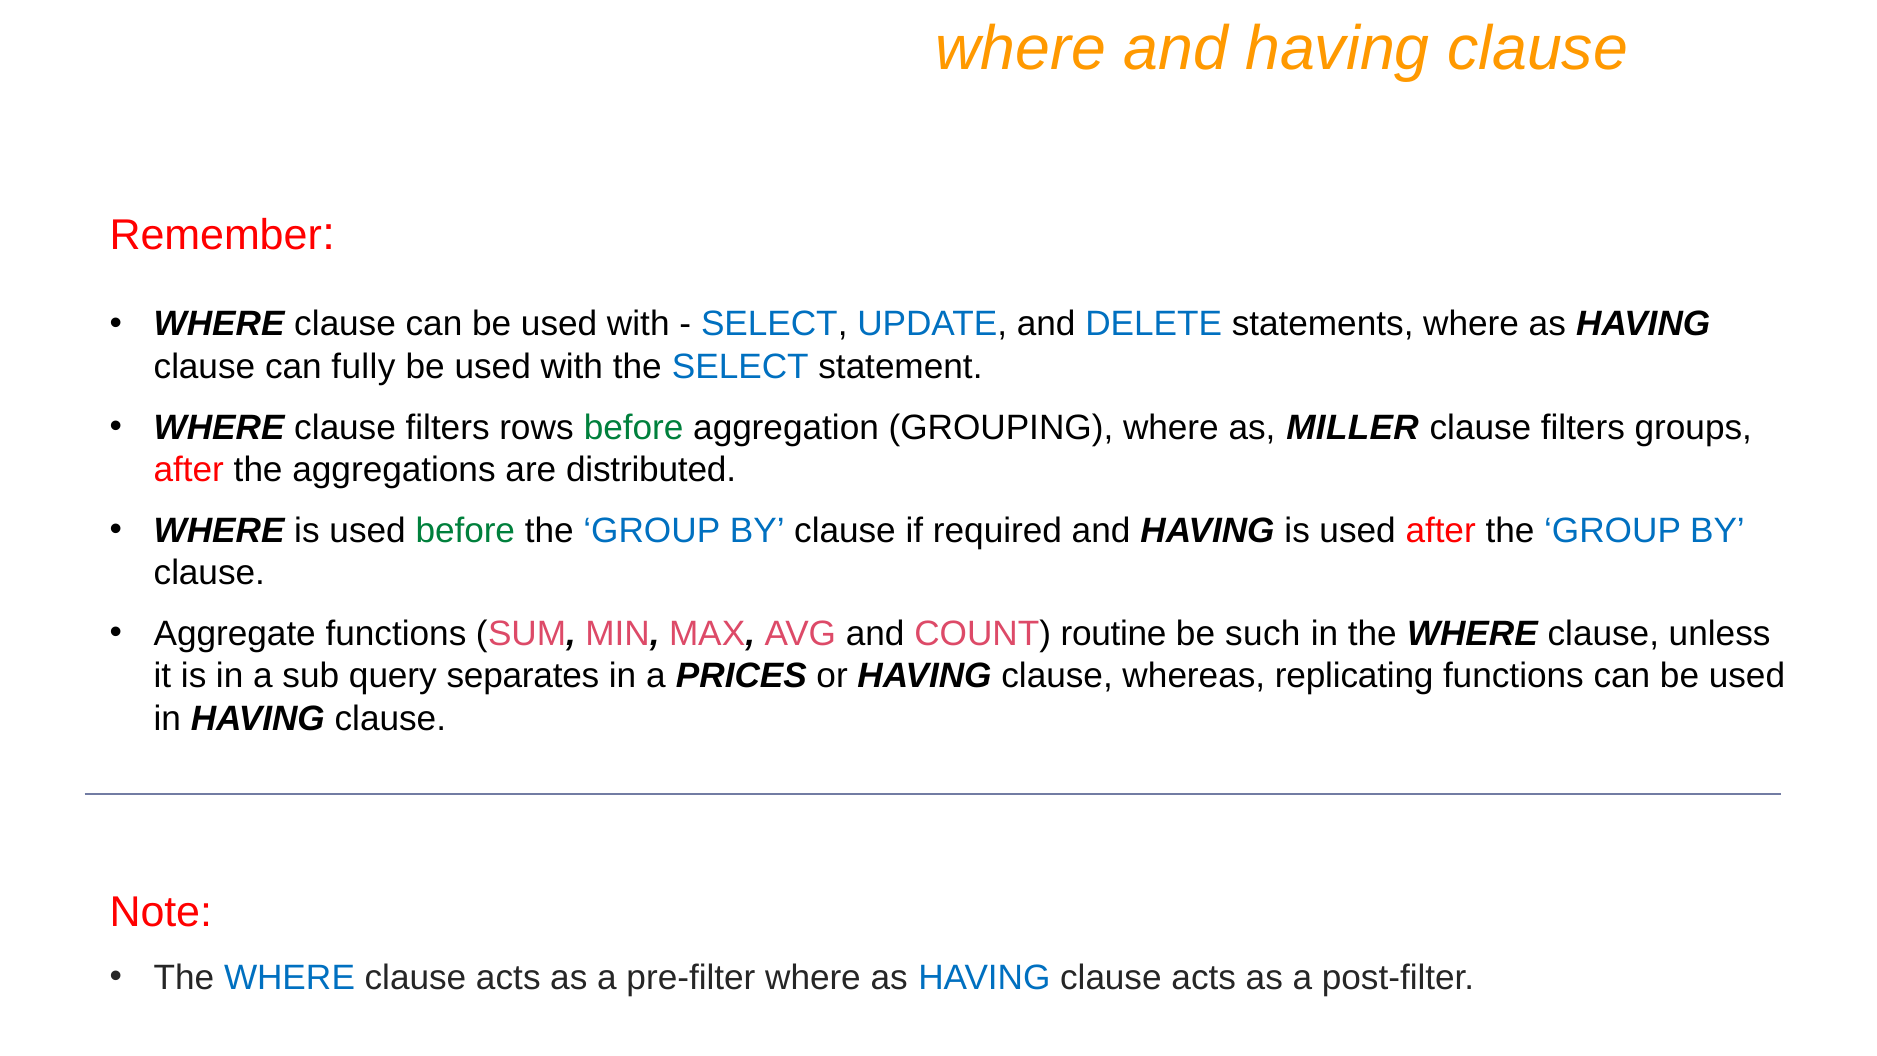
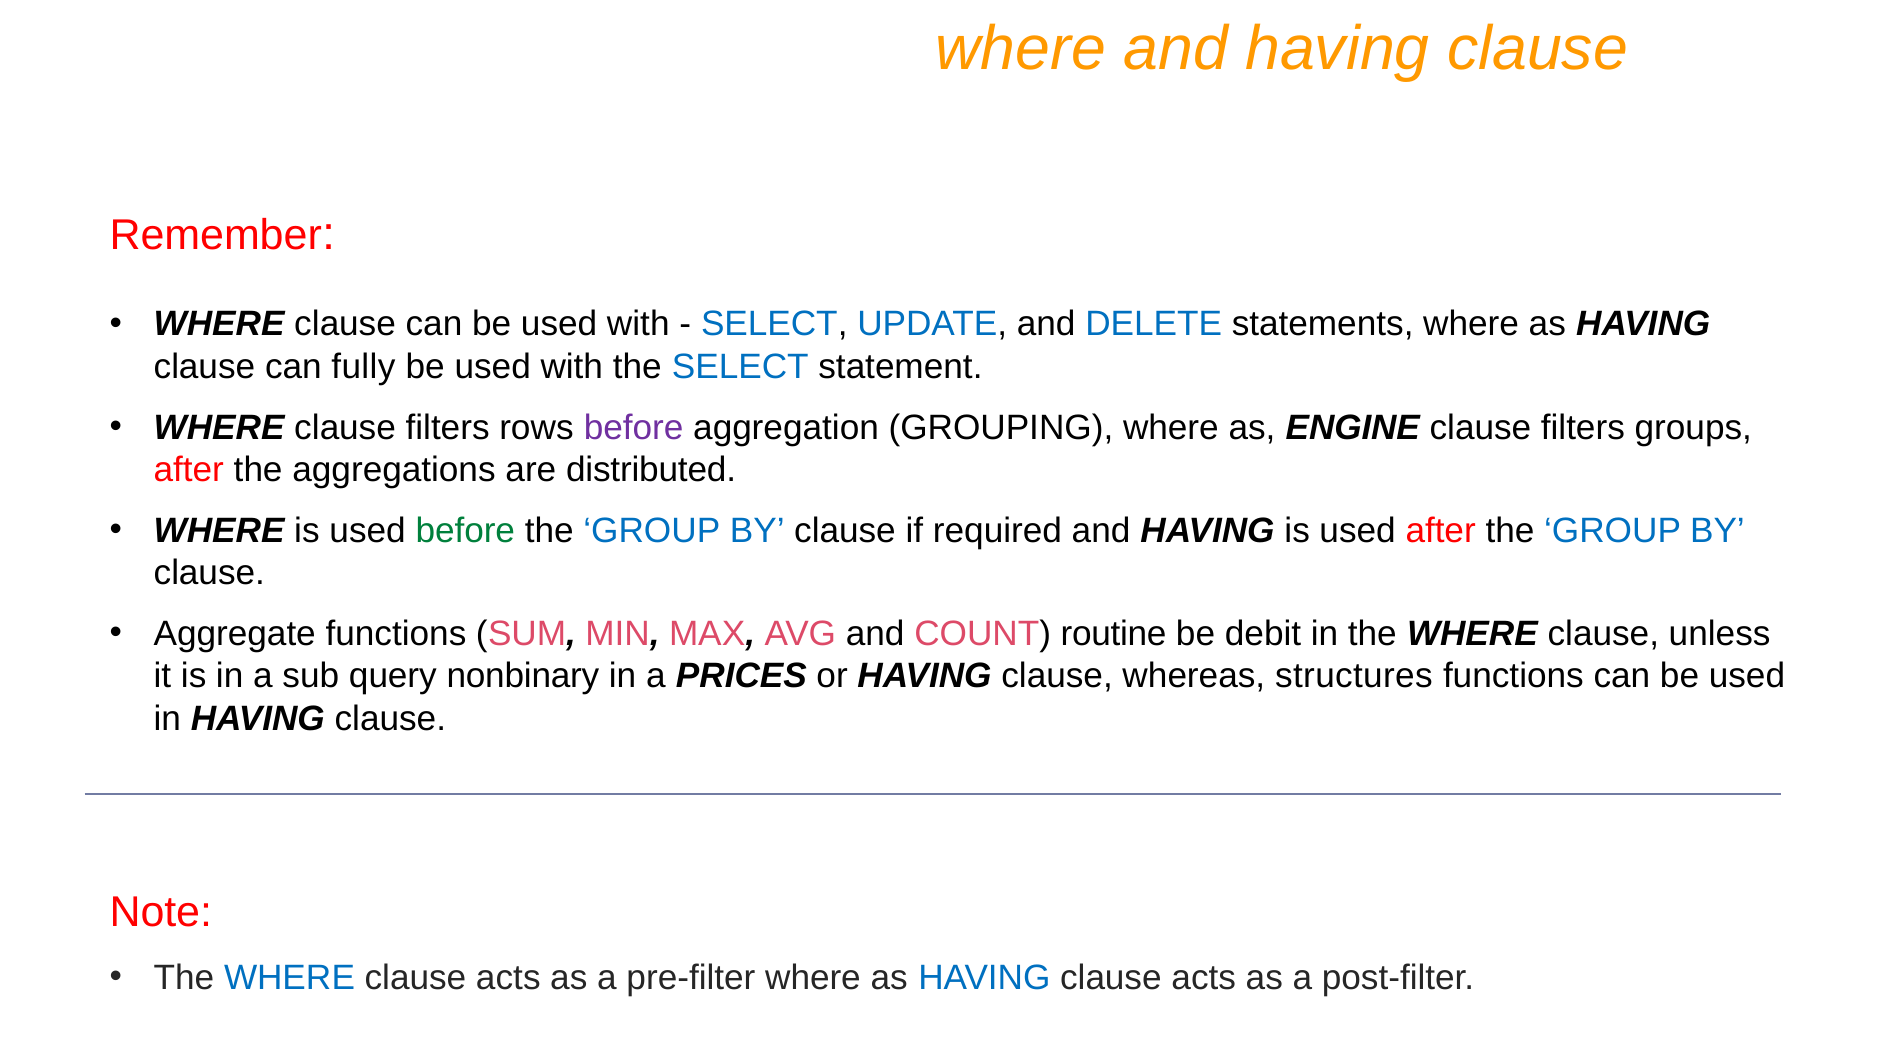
before colour: green -> purple (634, 428)
MILLER: MILLER -> ENGINE (1353, 428)
such: such -> debit (1263, 634)
separates: separates -> nonbinary (523, 676)
replicating: replicating -> structures (1354, 676)
